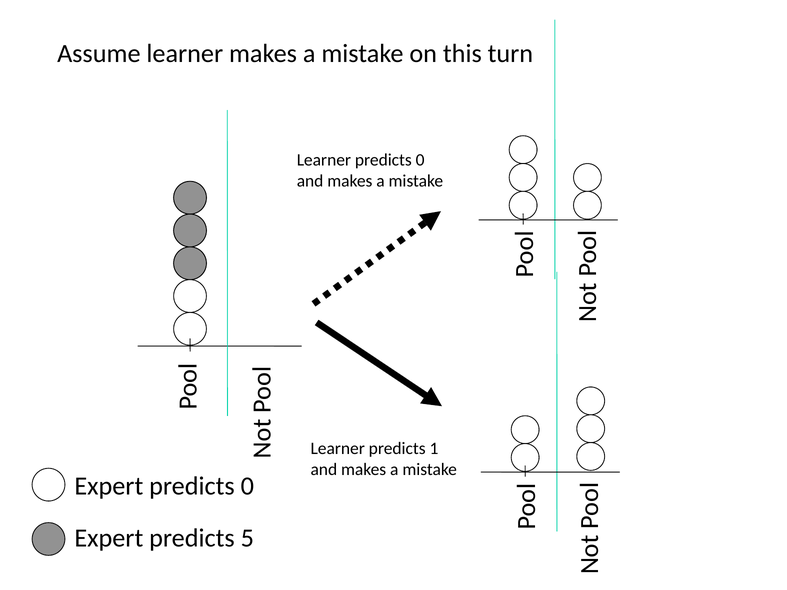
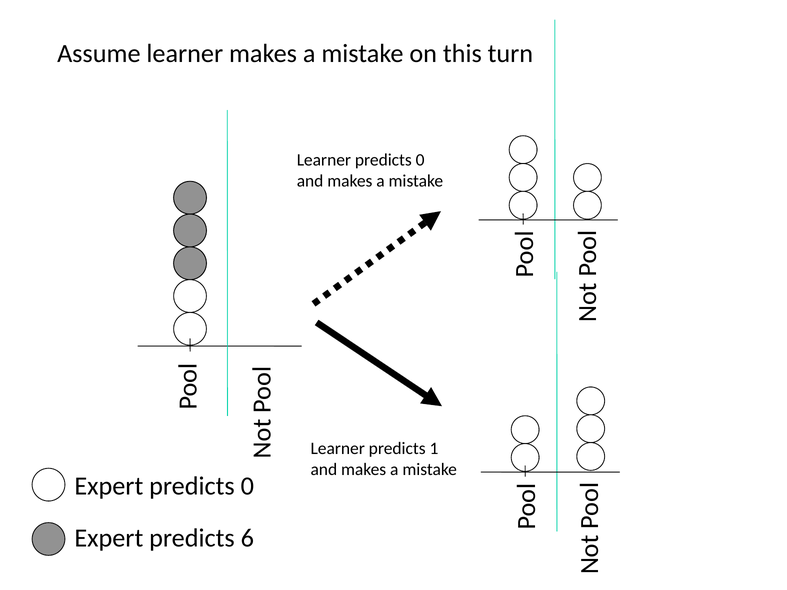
5: 5 -> 6 (247, 538)
